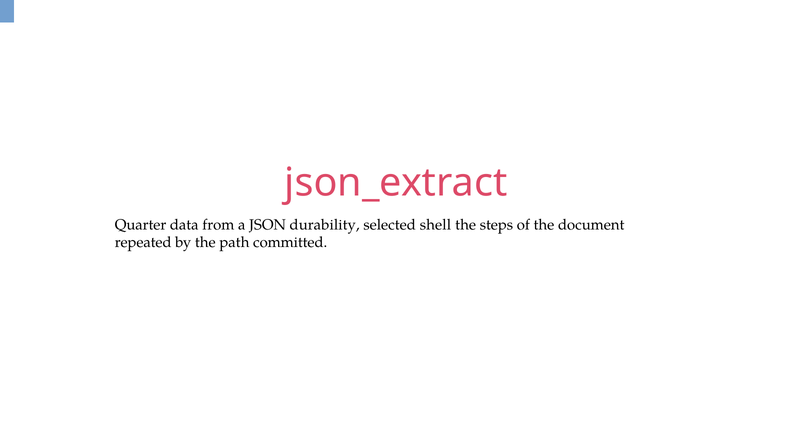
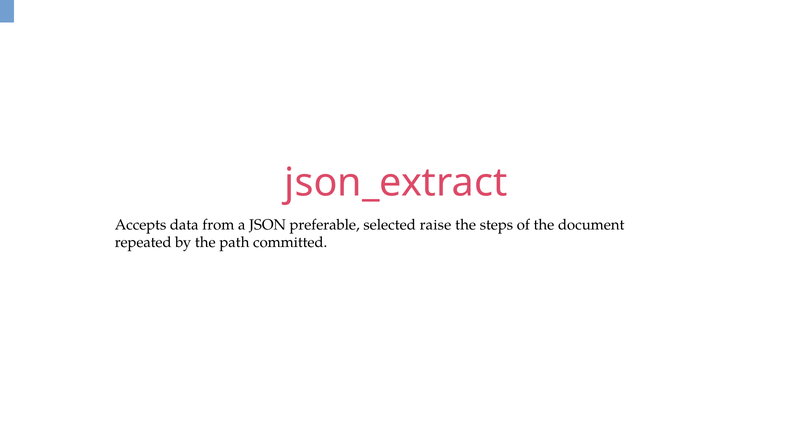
Quarter: Quarter -> Accepts (141, 225)
durability: durability -> preferable (325, 225)
shell: shell -> raise (435, 225)
